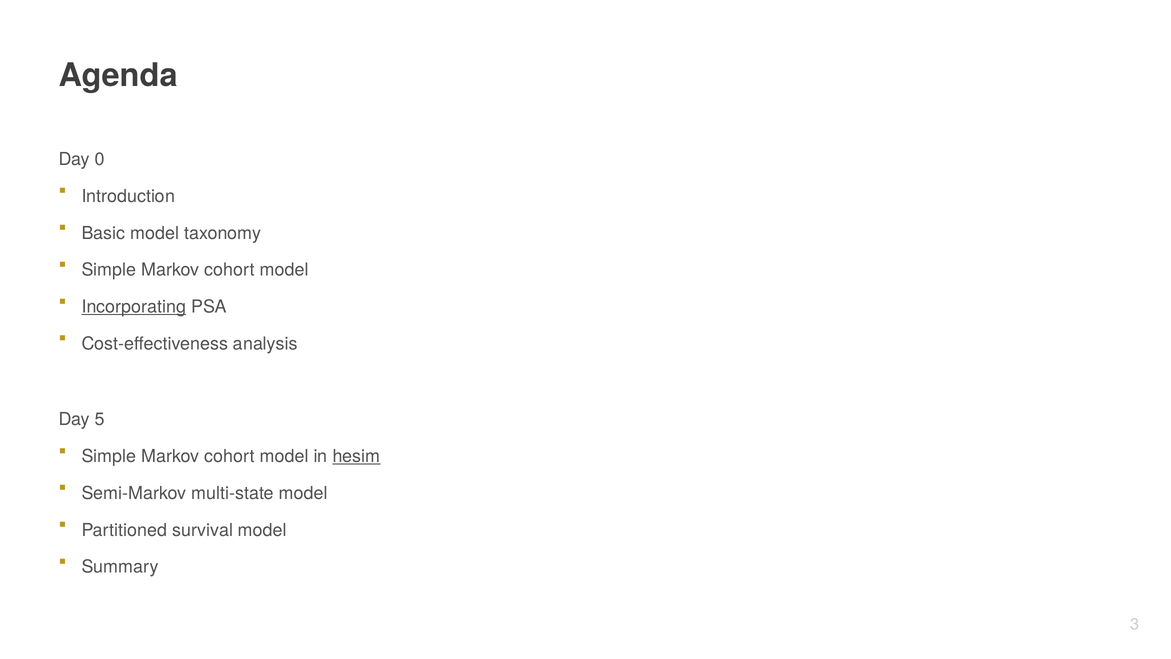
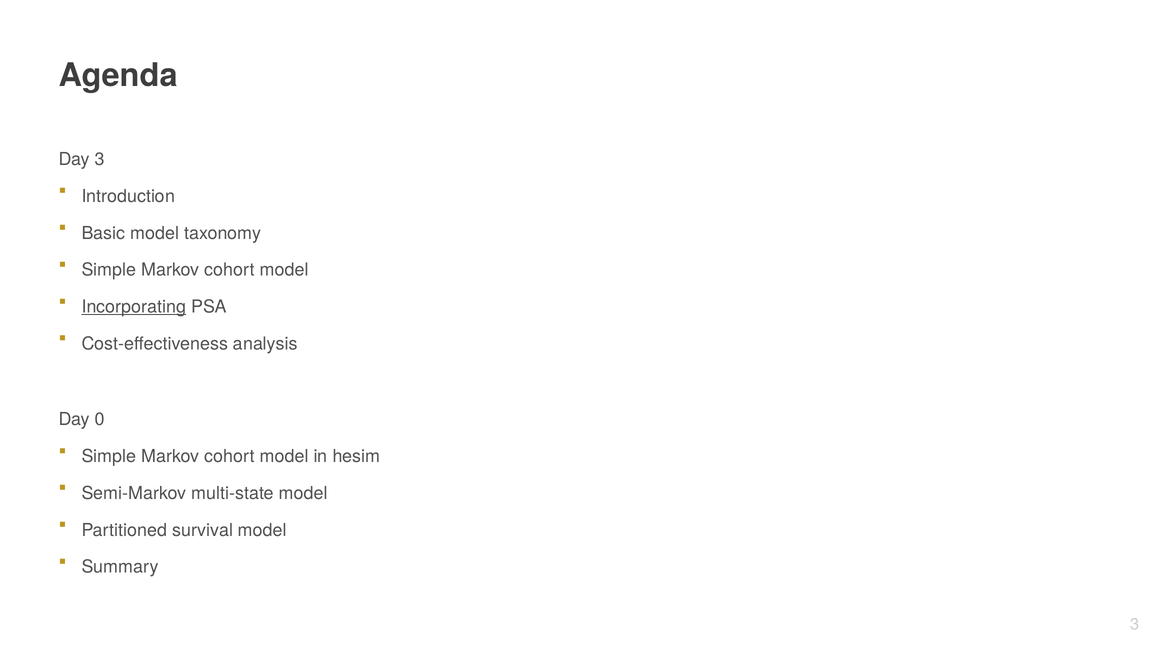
Day 0: 0 -> 3 (100, 159)
5: 5 -> 0 (100, 419)
hesim underline: present -> none (356, 456)
